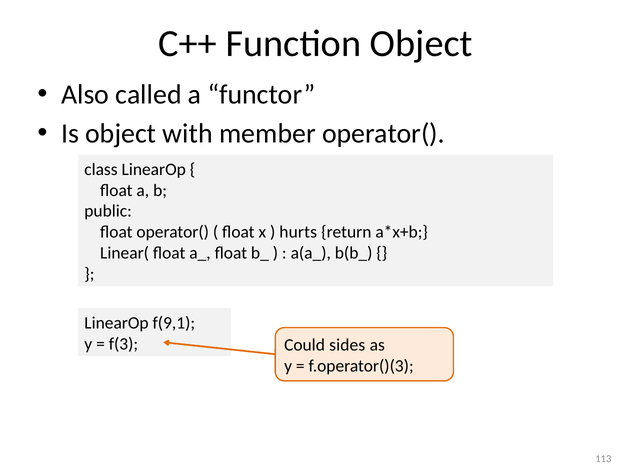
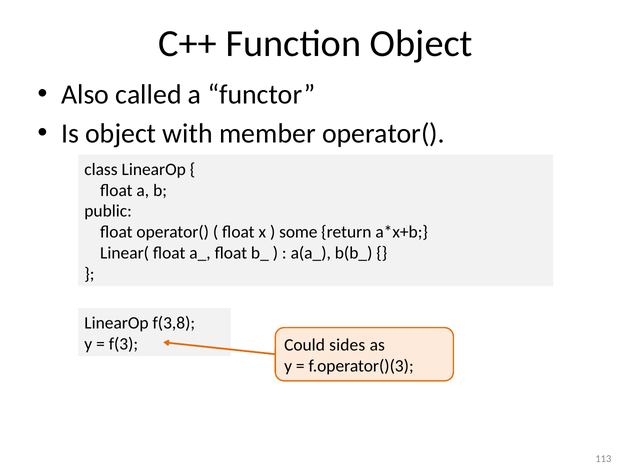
hurts: hurts -> some (298, 232)
f(9,1: f(9,1 -> f(3,8 (174, 323)
